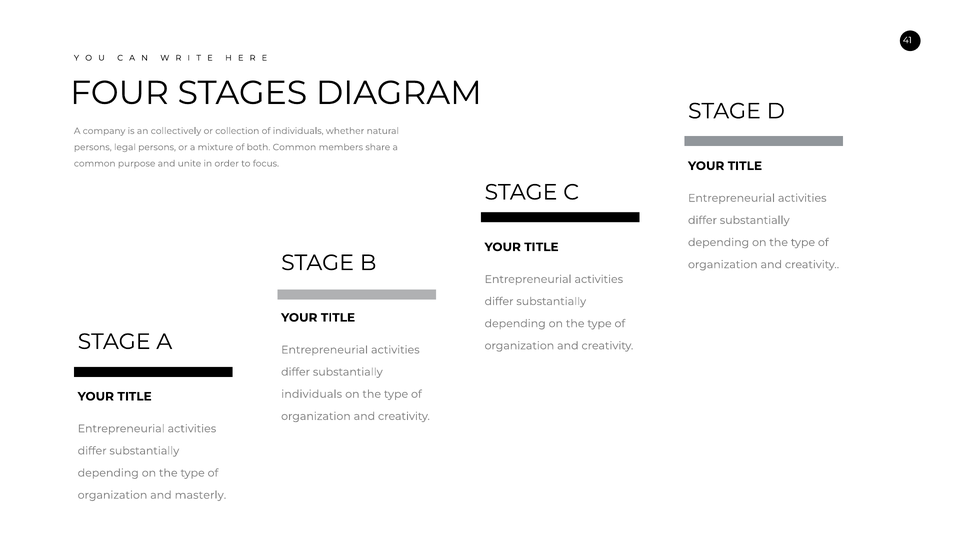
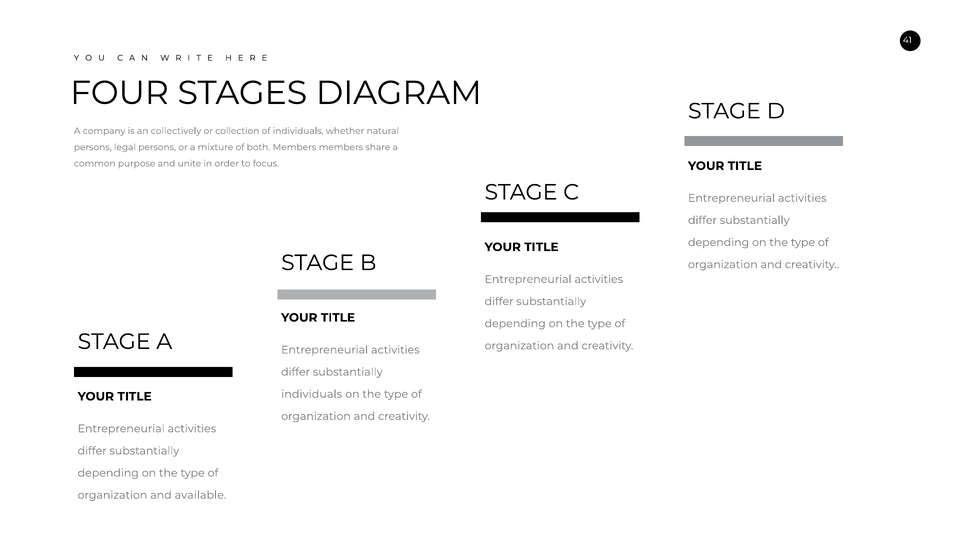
both Common: Common -> Members (294, 147)
masterly: masterly -> available (200, 495)
